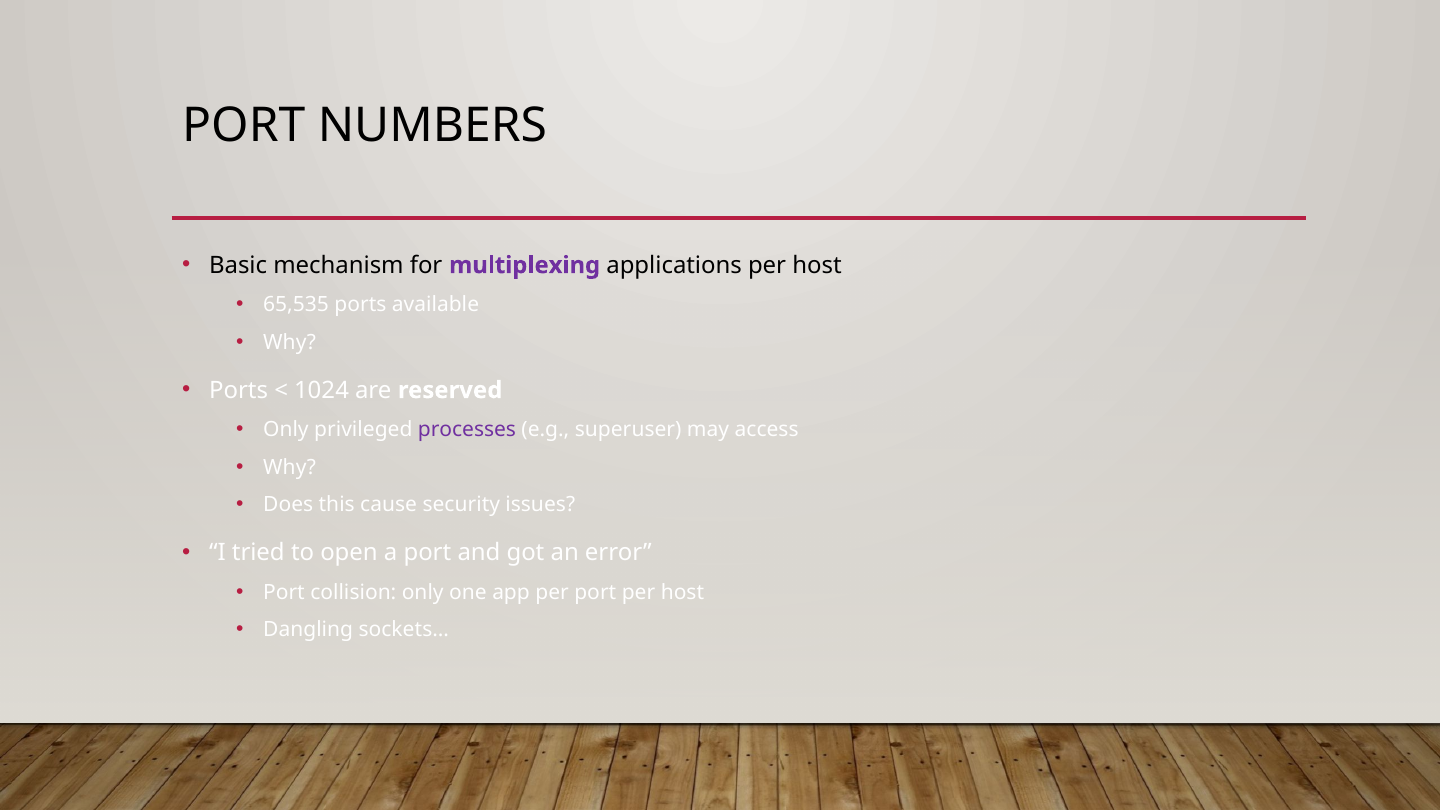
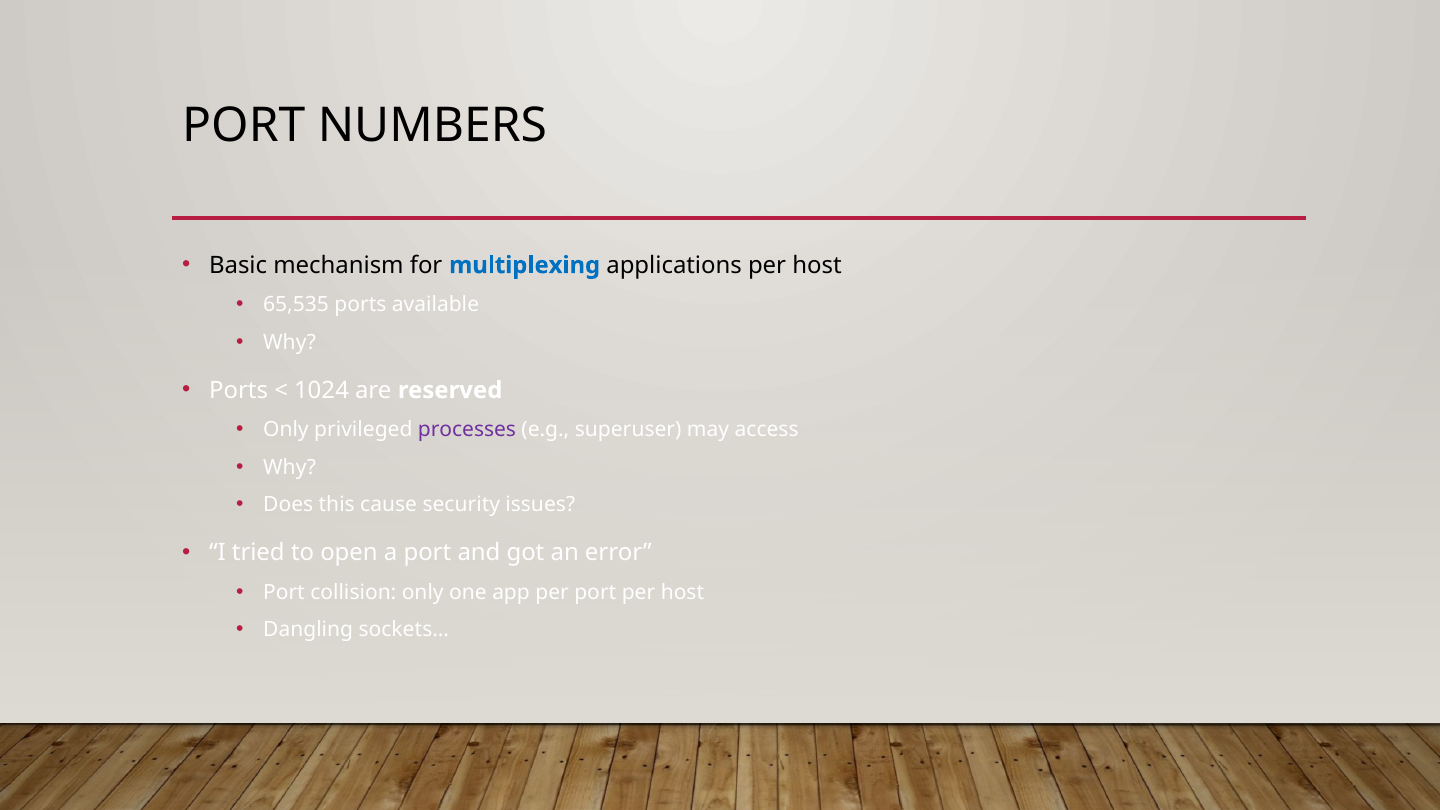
multiplexing colour: purple -> blue (525, 265)
